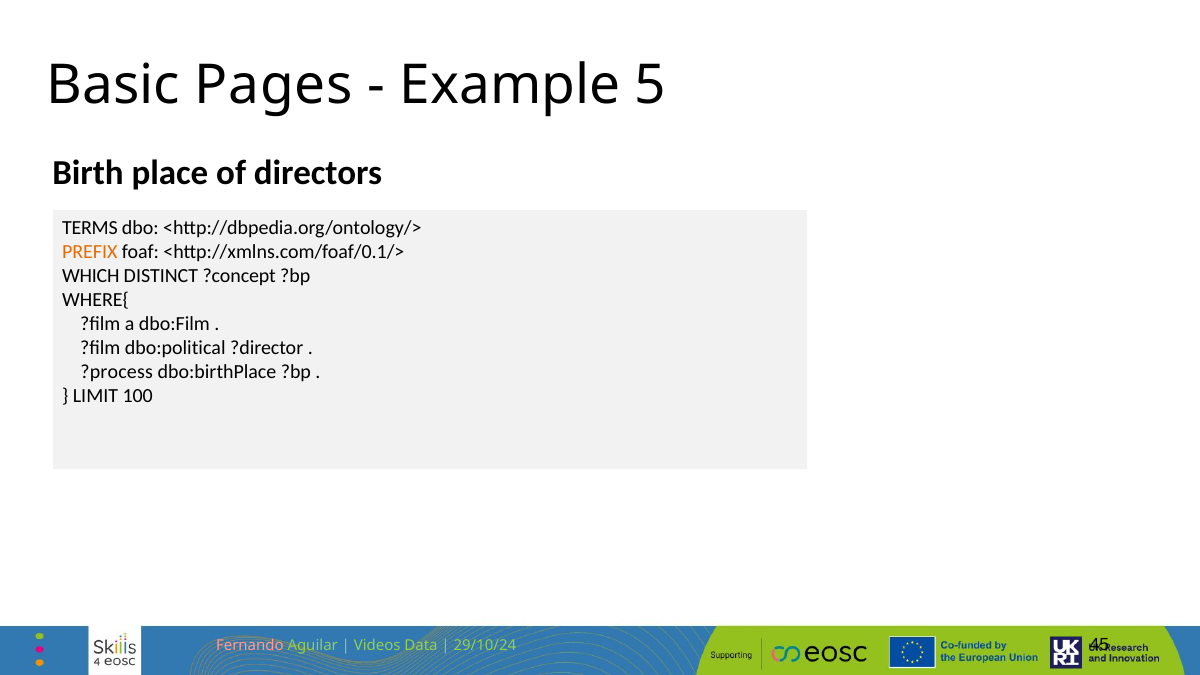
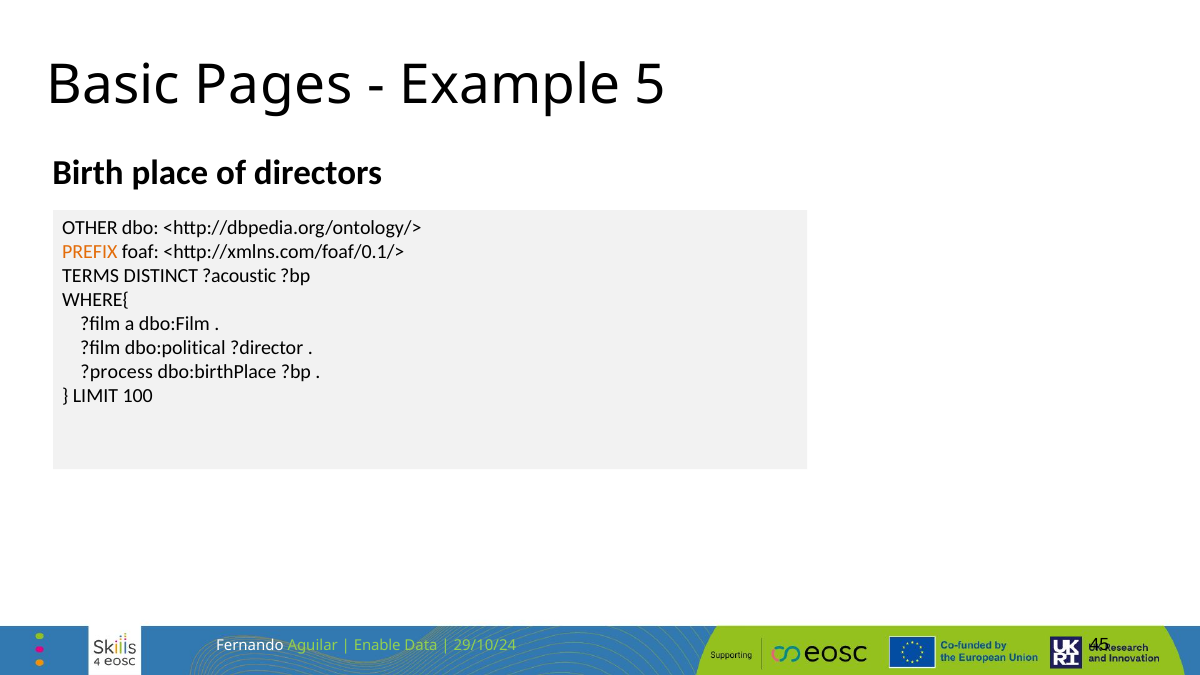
TERMS: TERMS -> OTHER (90, 228)
WHICH: WHICH -> TERMS (91, 276)
?concept: ?concept -> ?acoustic (239, 276)
Fernando colour: pink -> white (250, 646)
Videos: Videos -> Enable (377, 646)
